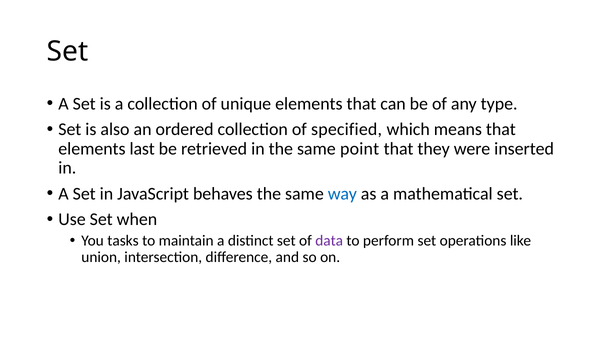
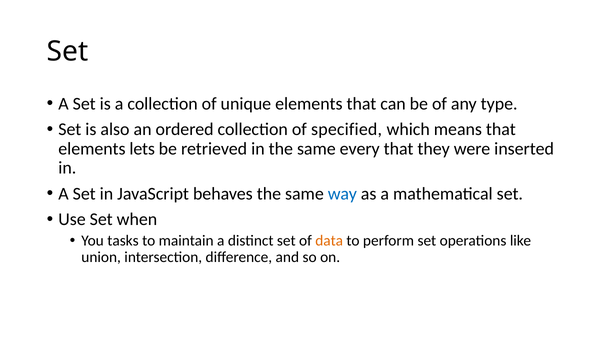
last: last -> lets (142, 149)
point: point -> every (360, 149)
data colour: purple -> orange (329, 241)
